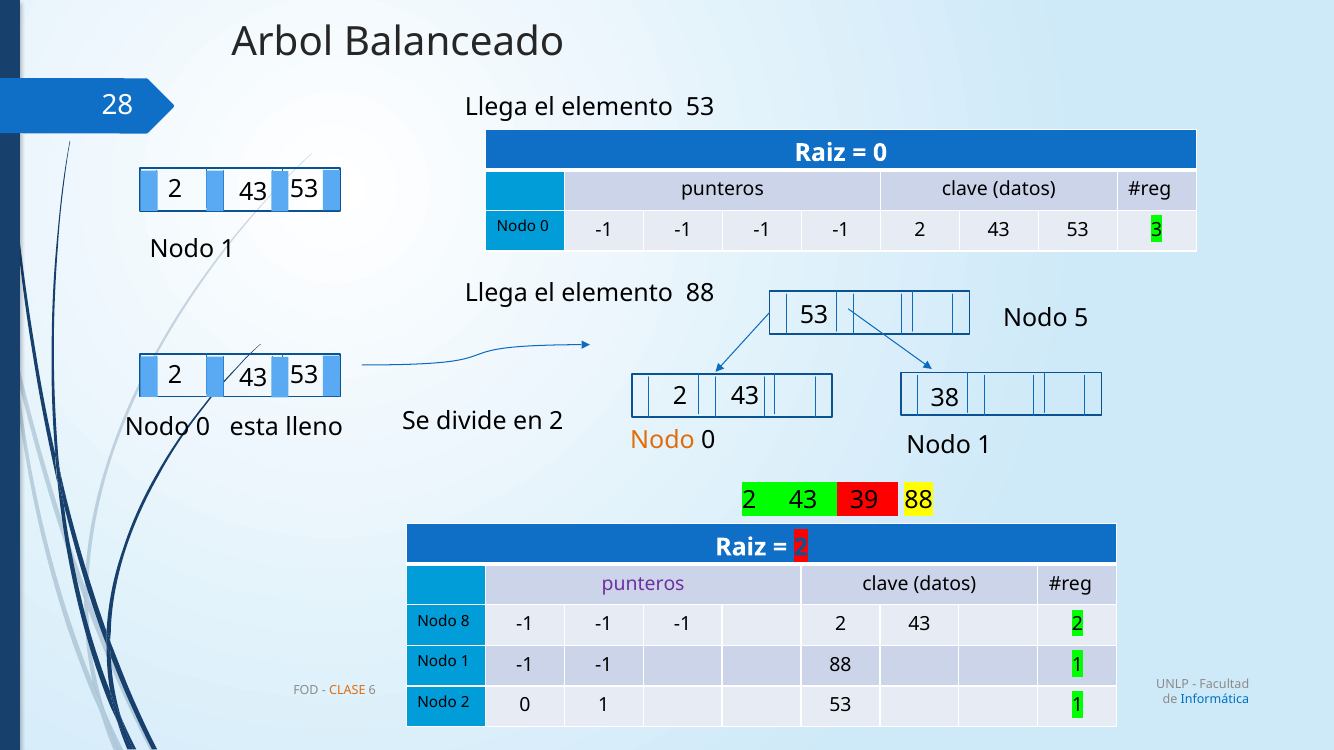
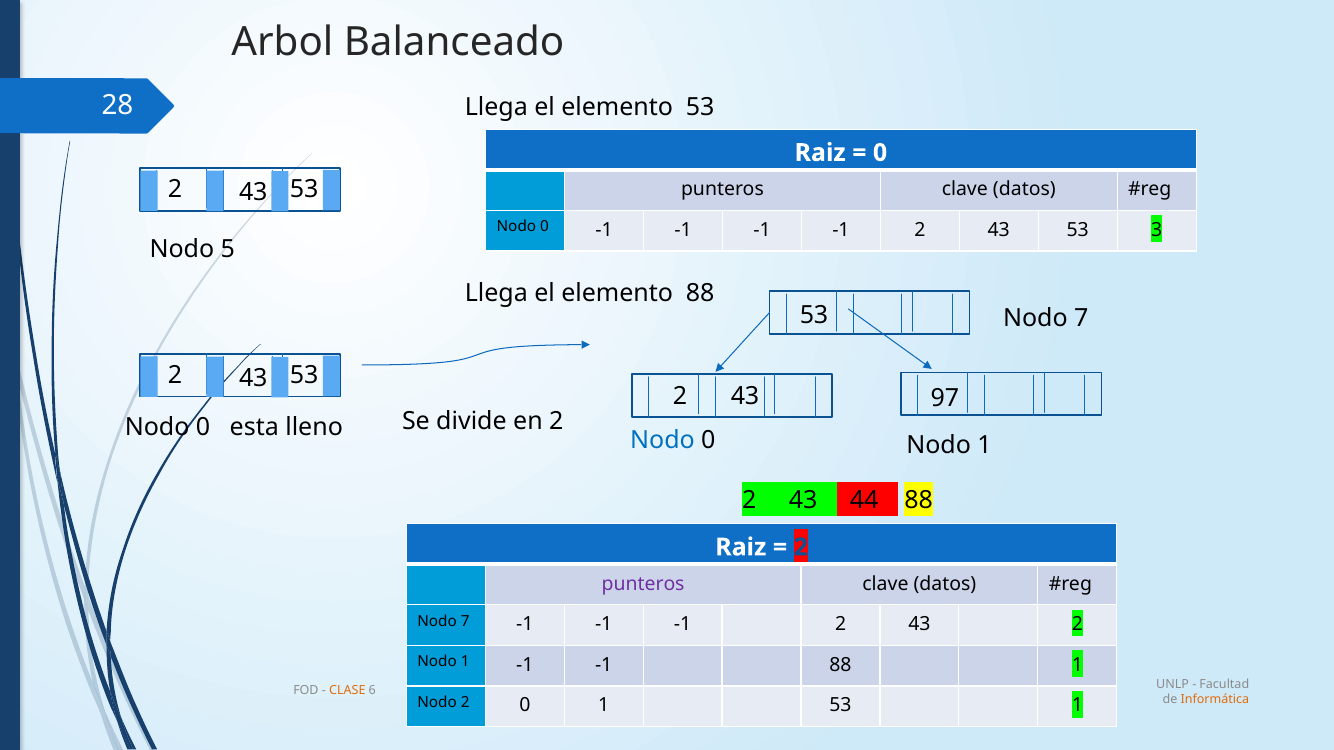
1: 1 -> 5 (228, 250)
5: 5 -> 7 (1081, 318)
38: 38 -> 97 (945, 399)
Nodo colour: orange -> blue (663, 441)
39: 39 -> 44 (864, 501)
8: 8 -> 7 (465, 621)
Informática colour: blue -> orange (1215, 699)
